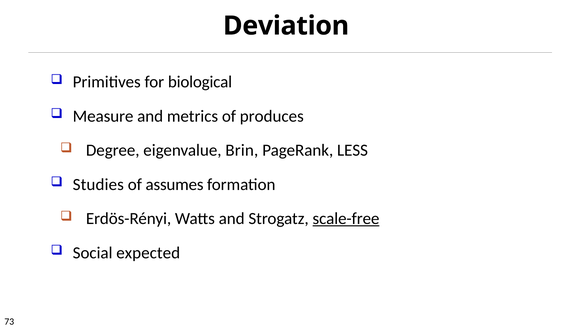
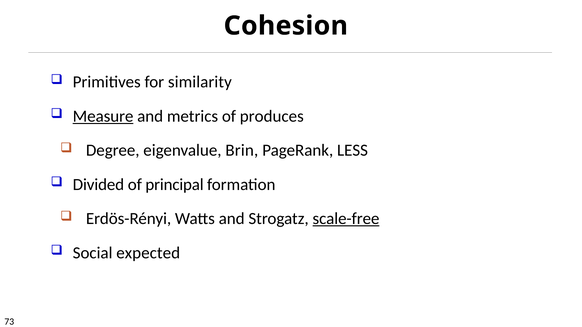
Deviation: Deviation -> Cohesion (286, 26)
biological: biological -> similarity (200, 82)
Measure underline: none -> present (103, 116)
Studies: Studies -> Divided (98, 185)
assumes: assumes -> principal (175, 185)
